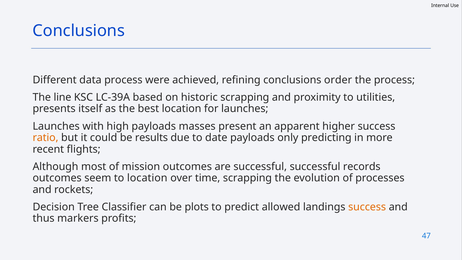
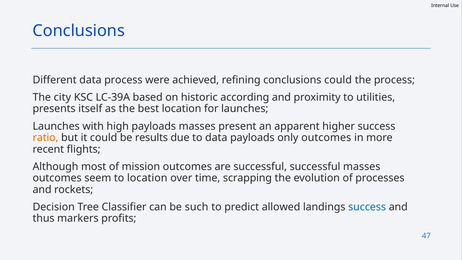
conclusions order: order -> could (338, 80)
line: line -> city (62, 97)
historic scrapping: scrapping -> according (245, 97)
to date: date -> data (216, 138)
only predicting: predicting -> outcomes (326, 138)
successful records: records -> masses (362, 167)
plots: plots -> such (197, 207)
success colour: orange -> blue (367, 207)
